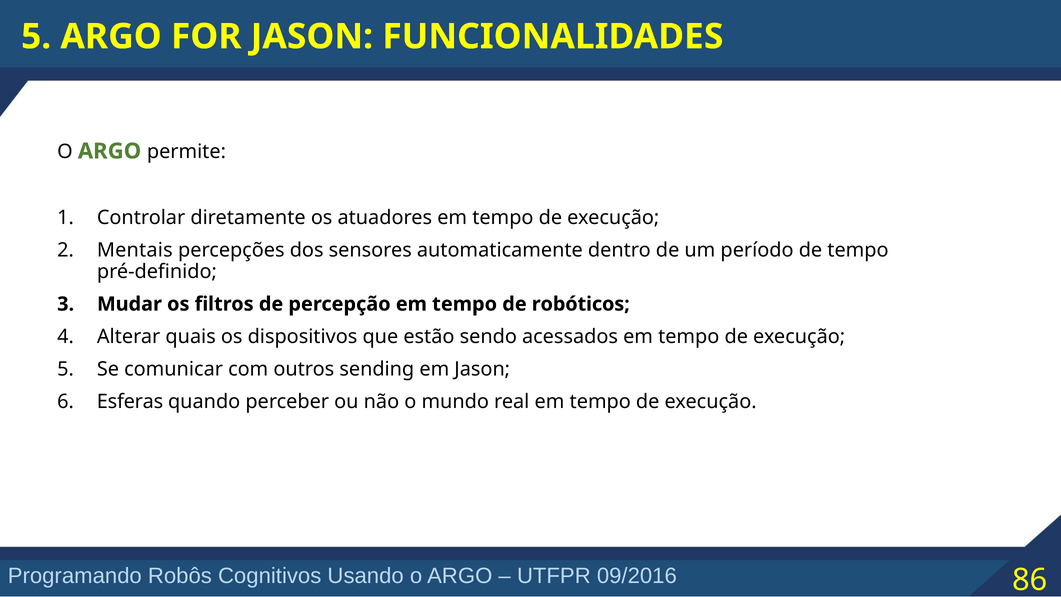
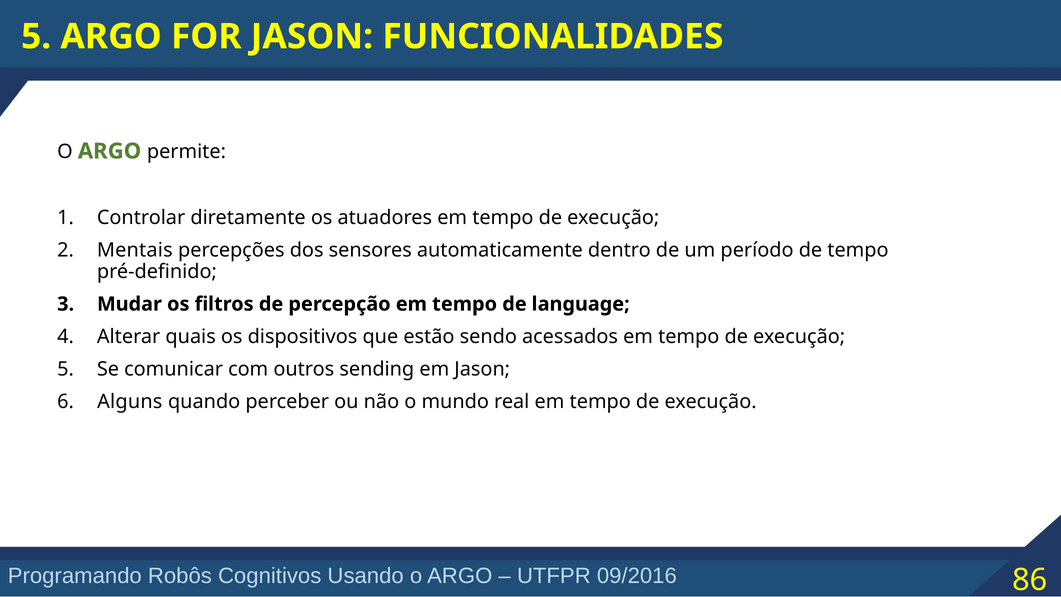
robóticos: robóticos -> language (581, 304)
Esferas: Esferas -> Alguns (130, 402)
